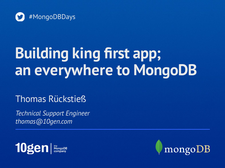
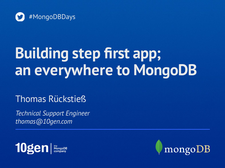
king: king -> step (86, 54)
